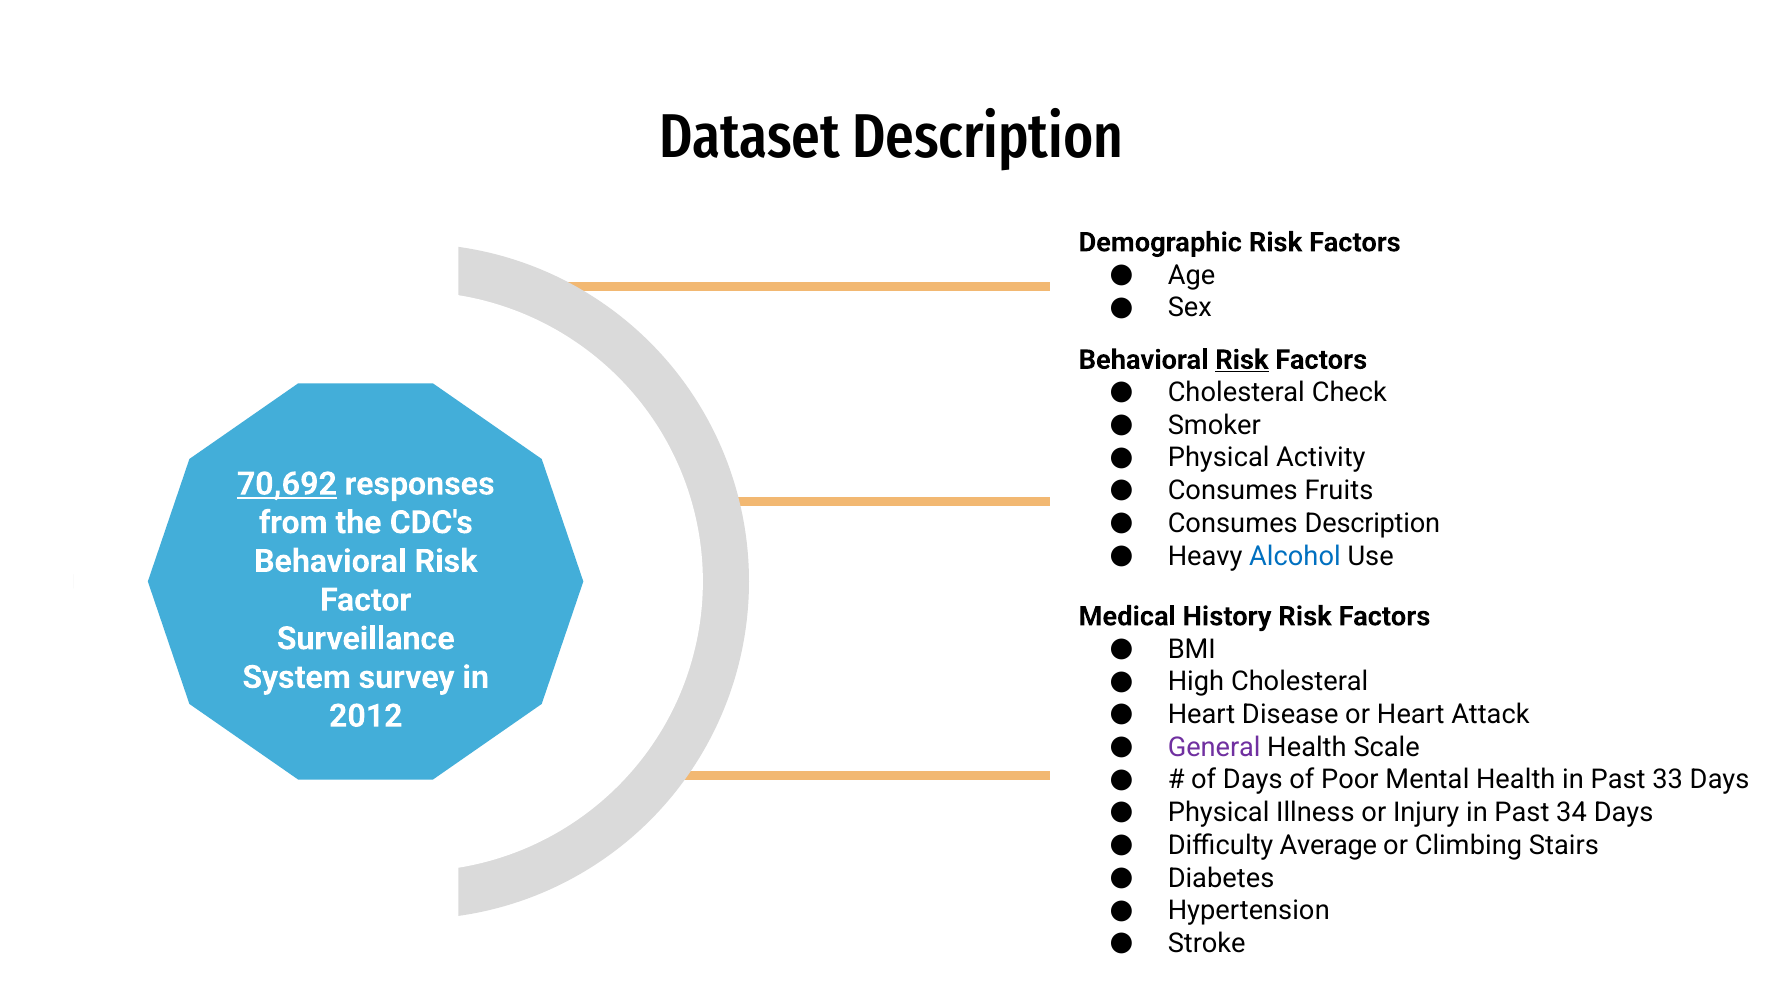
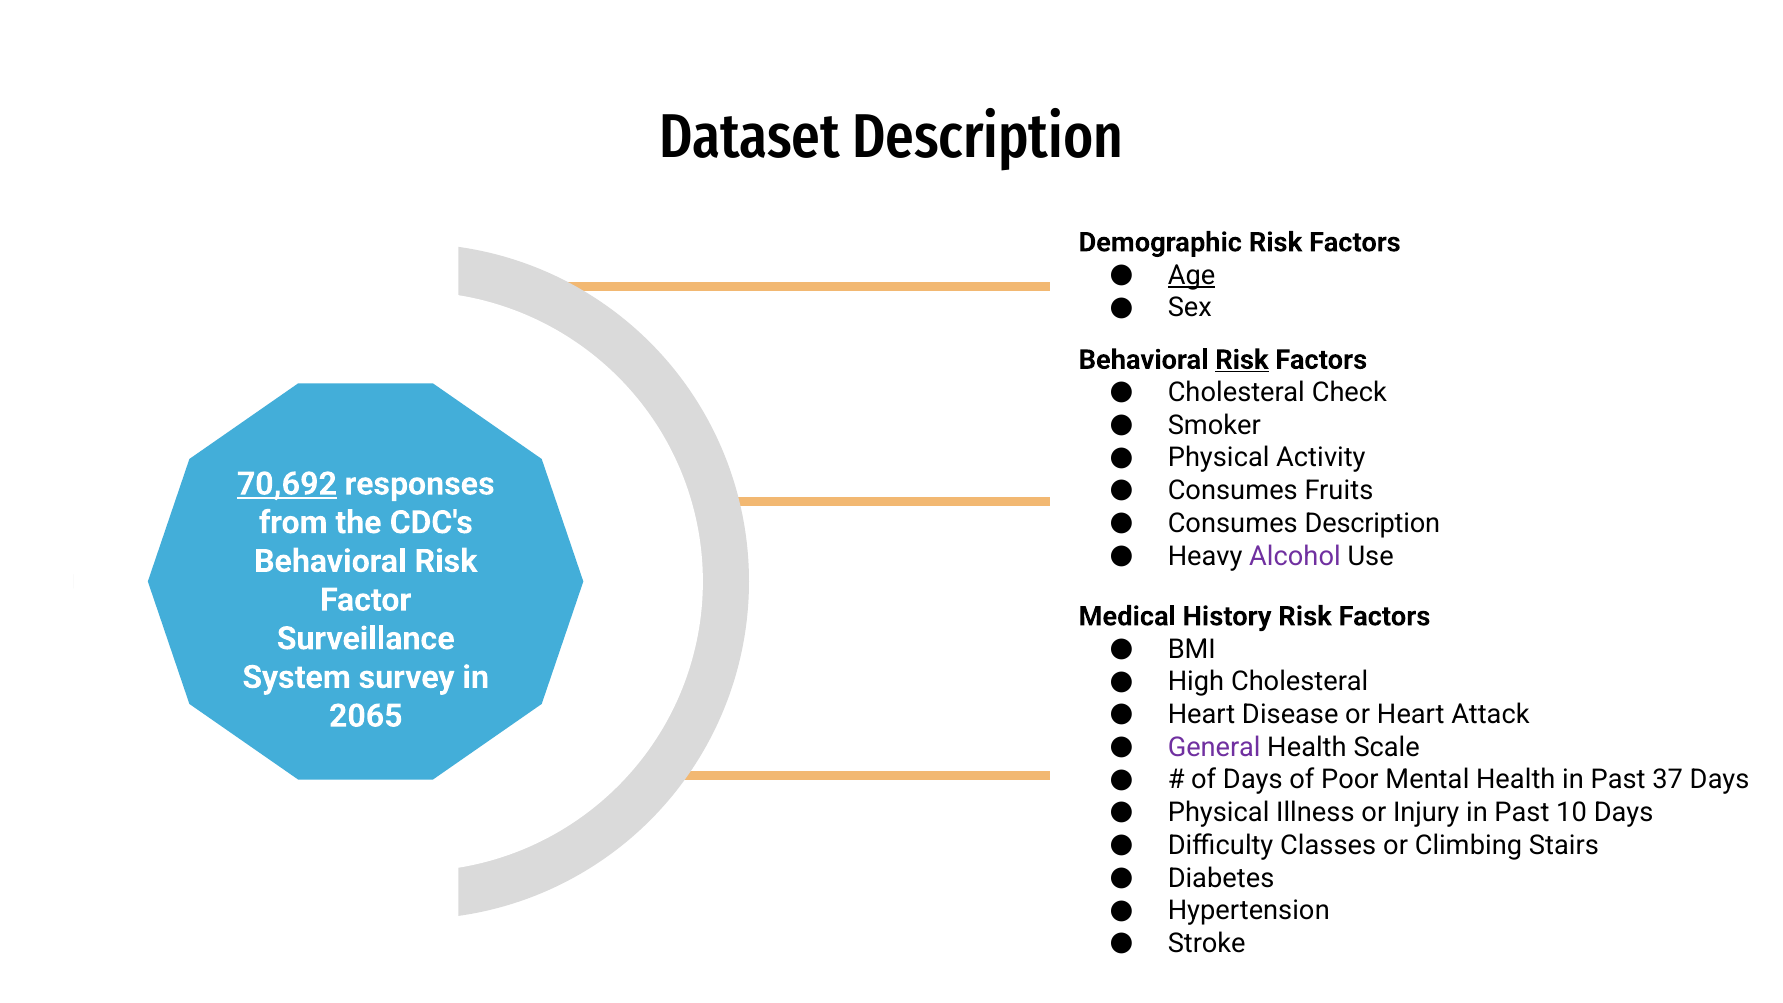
Age underline: none -> present (1192, 275)
Alcohol colour: blue -> purple (1295, 556)
2012: 2012 -> 2065 (366, 716)
33: 33 -> 37 (1668, 780)
34: 34 -> 10 (1571, 813)
Average: Average -> Classes (1328, 845)
